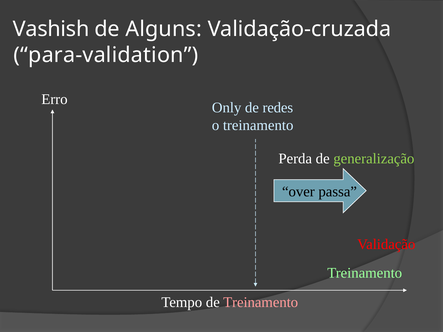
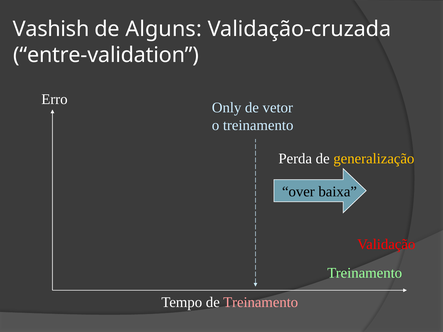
para-validation: para-validation -> entre-validation (106, 55)
redes: redes -> vetor (278, 108)
generalização colour: light green -> yellow (374, 159)
passa: passa -> baixa (338, 192)
